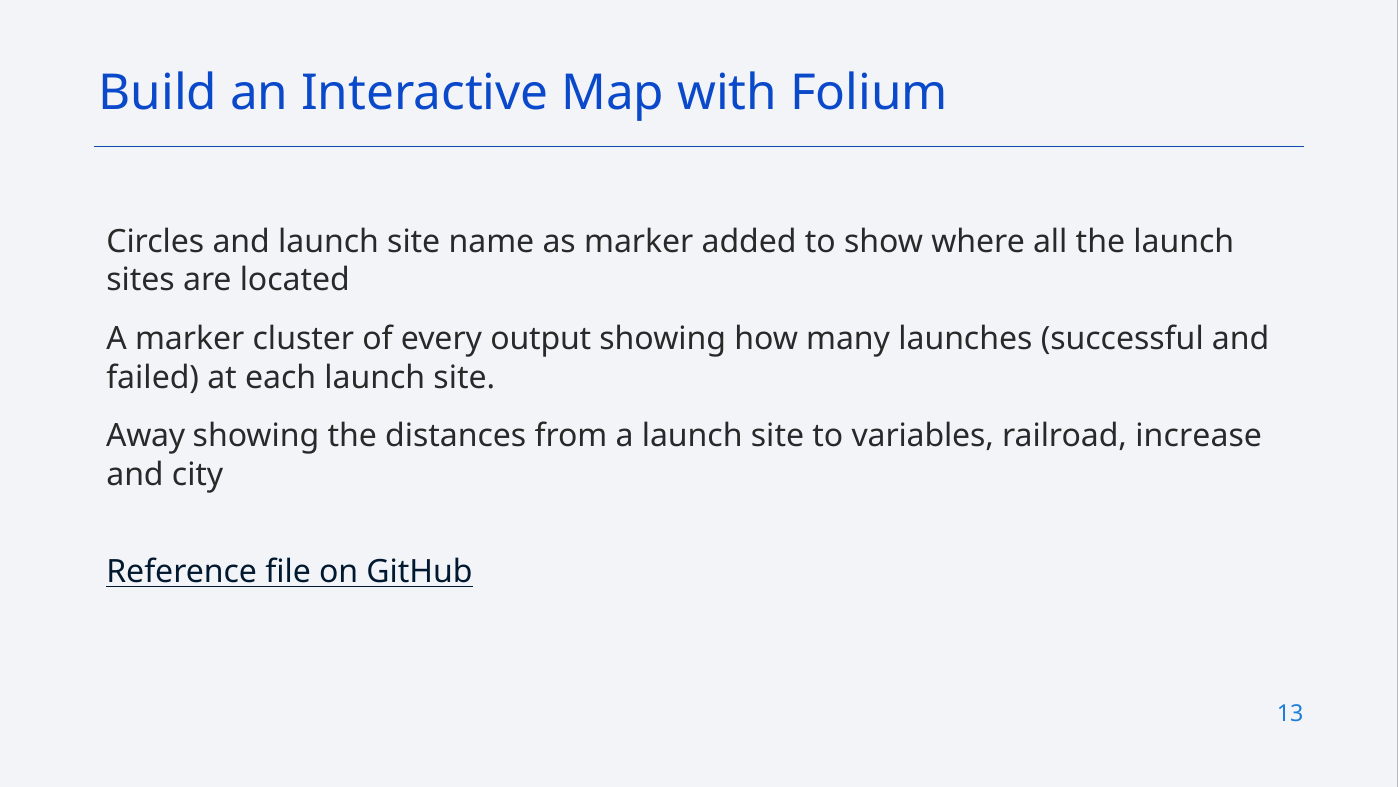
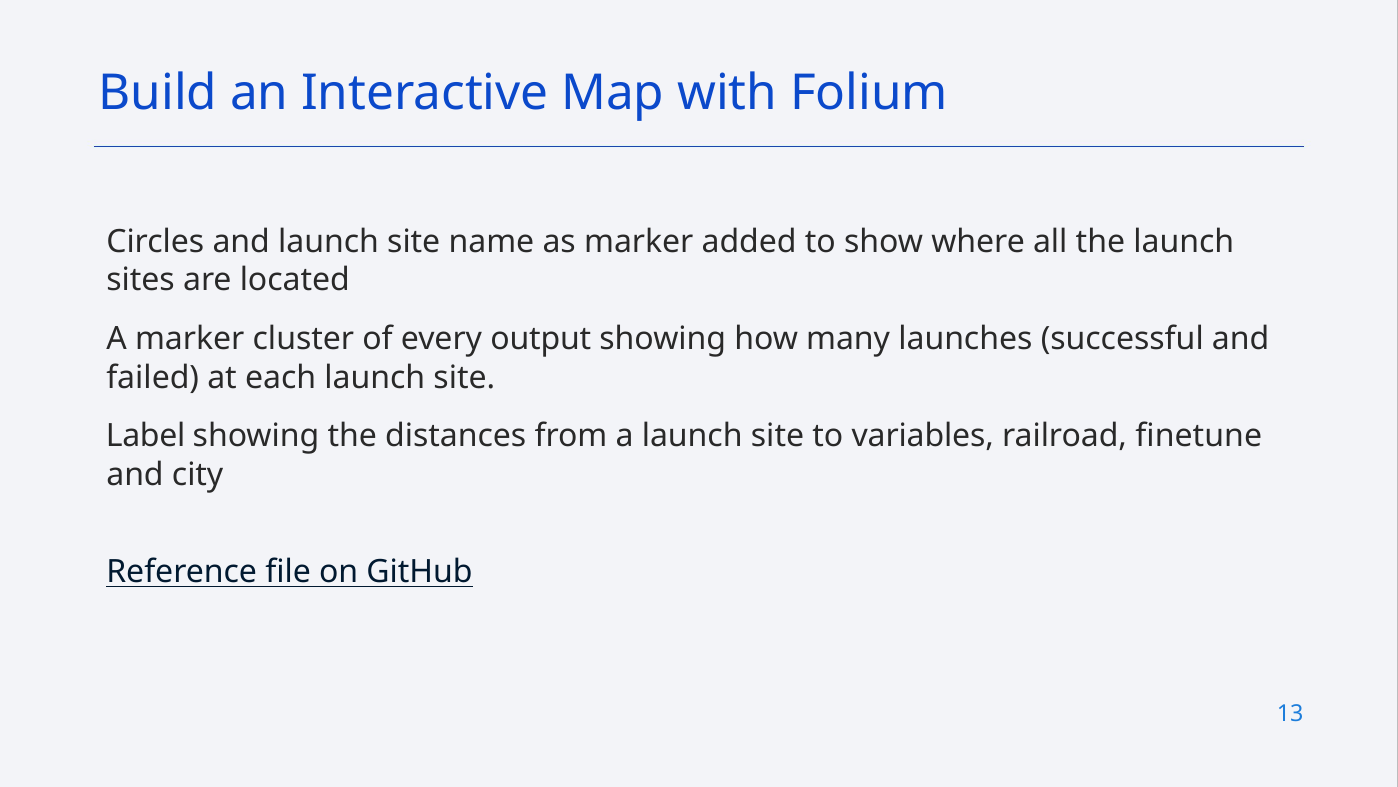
Away: Away -> Label (146, 436)
increase: increase -> finetune (1199, 436)
